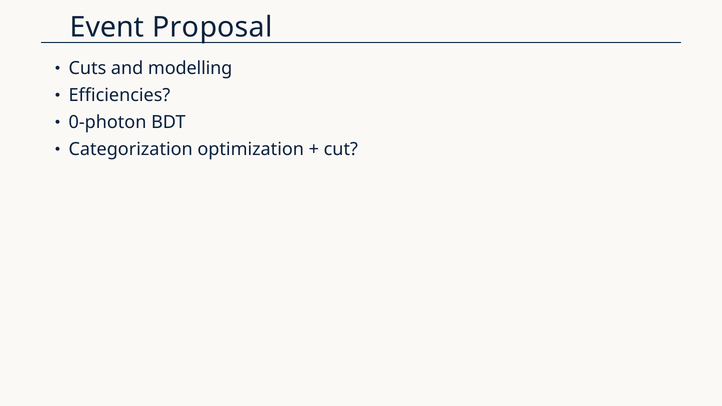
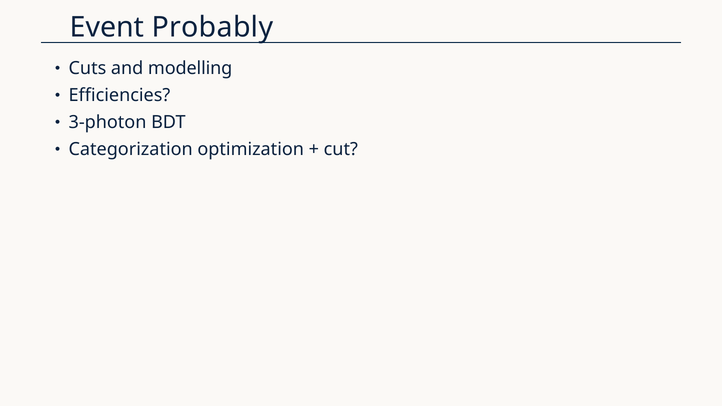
Proposal: Proposal -> Probably (212, 27)
0-photon: 0-photon -> 3-photon (108, 123)
